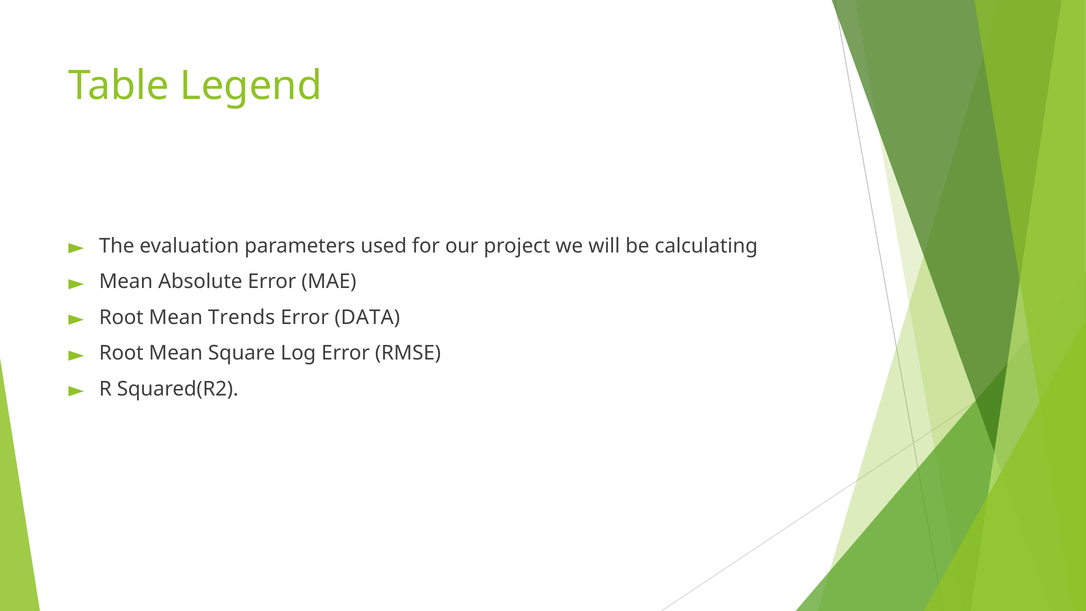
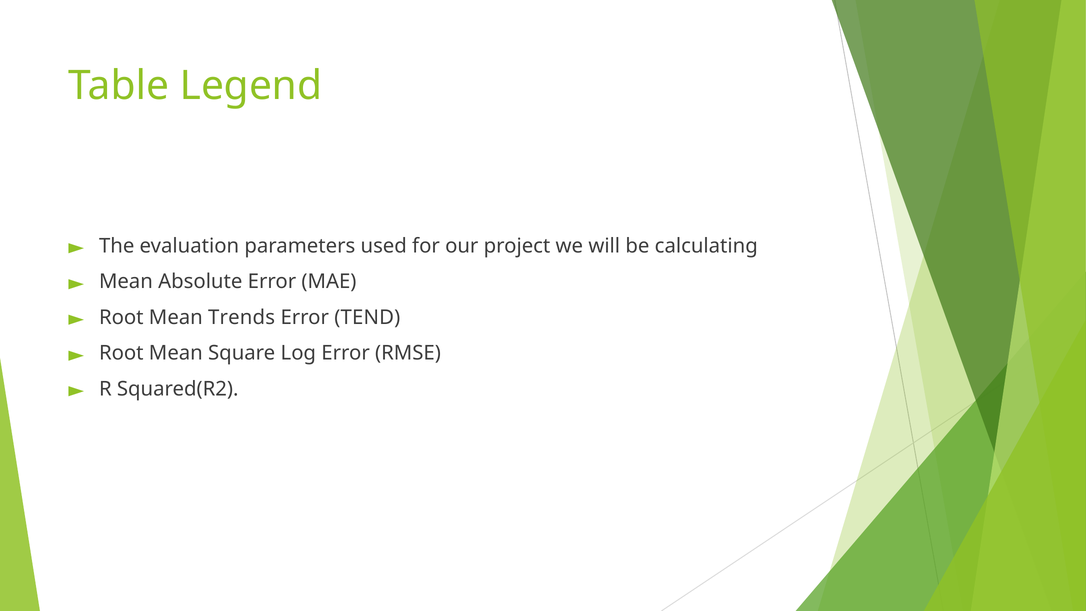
DATA: DATA -> TEND (367, 317)
